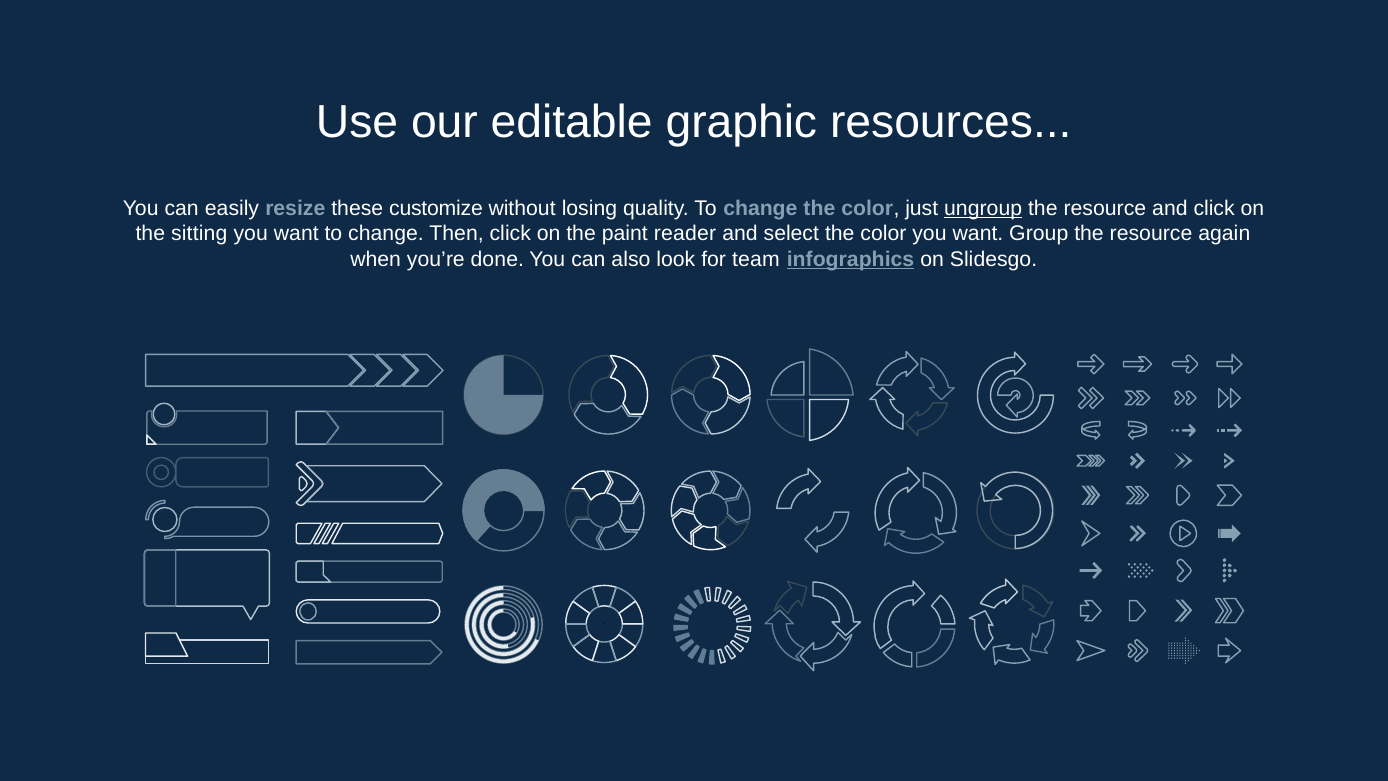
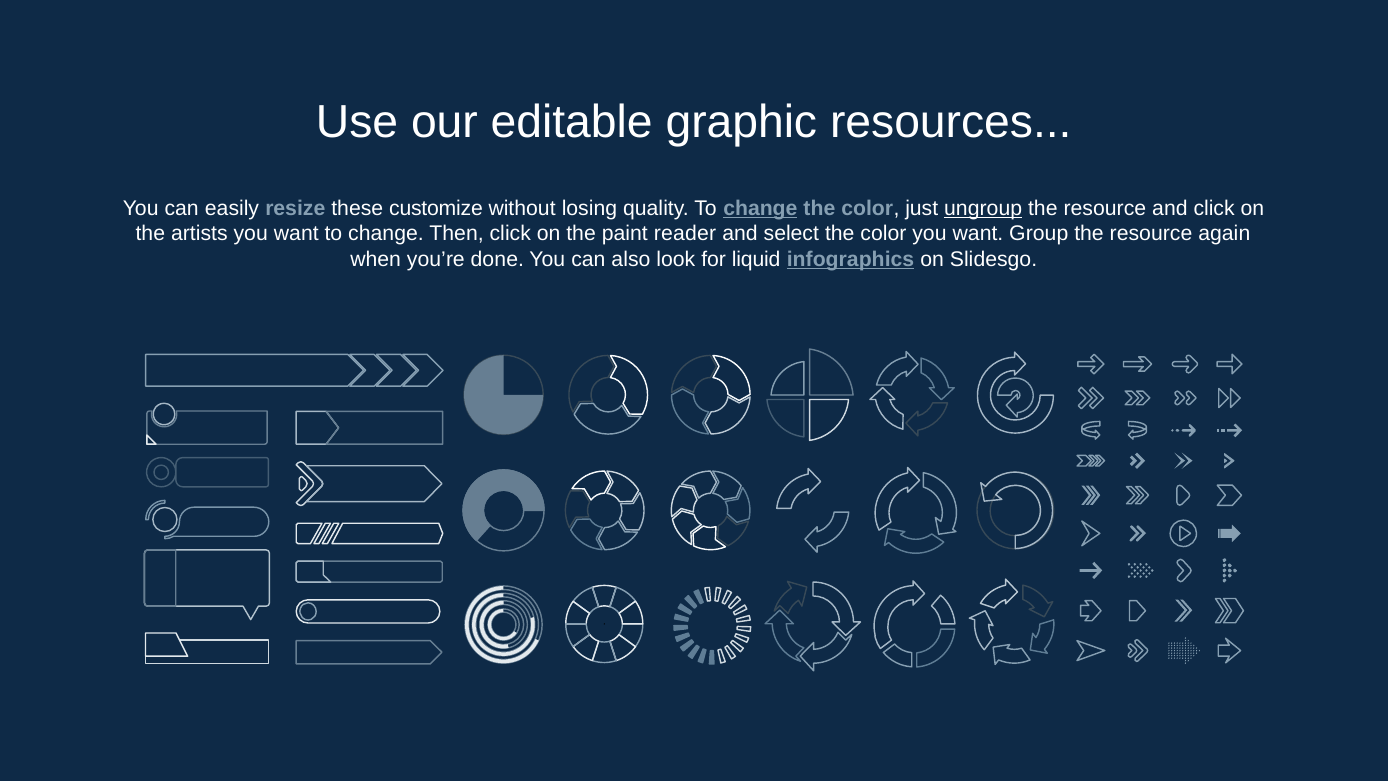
change underline: none -> present (760, 208)
sitting: sitting -> artists (199, 234)
team: team -> liquid (756, 259)
